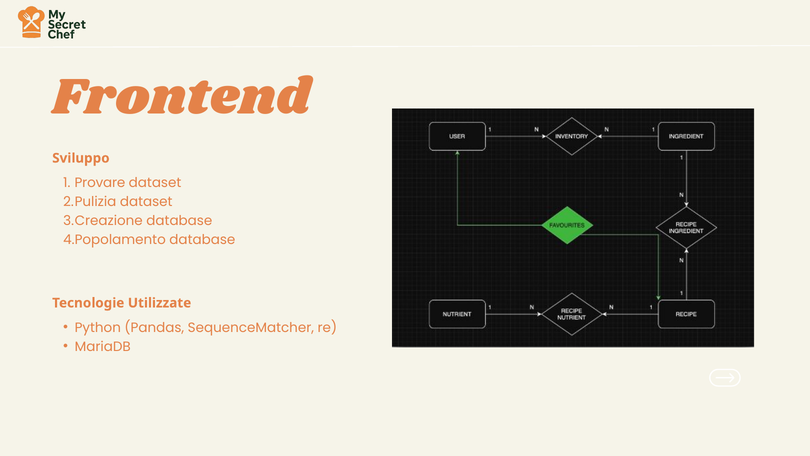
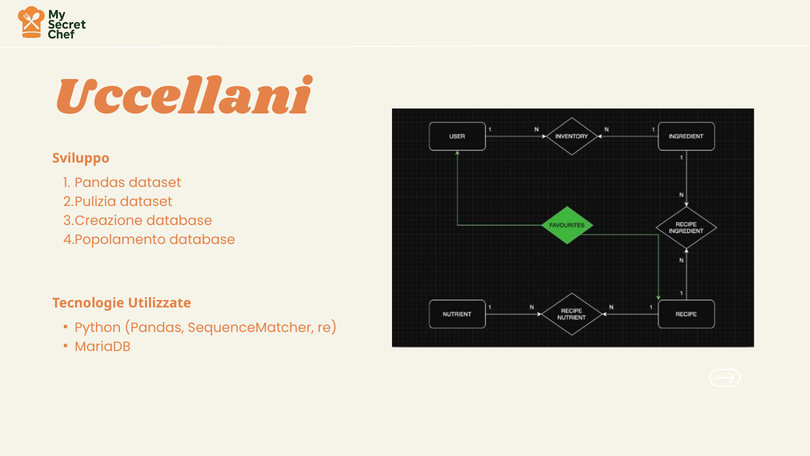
Frontend: Frontend -> Uccellani (181, 97)
Provare: Provare -> Pandas (100, 183)
